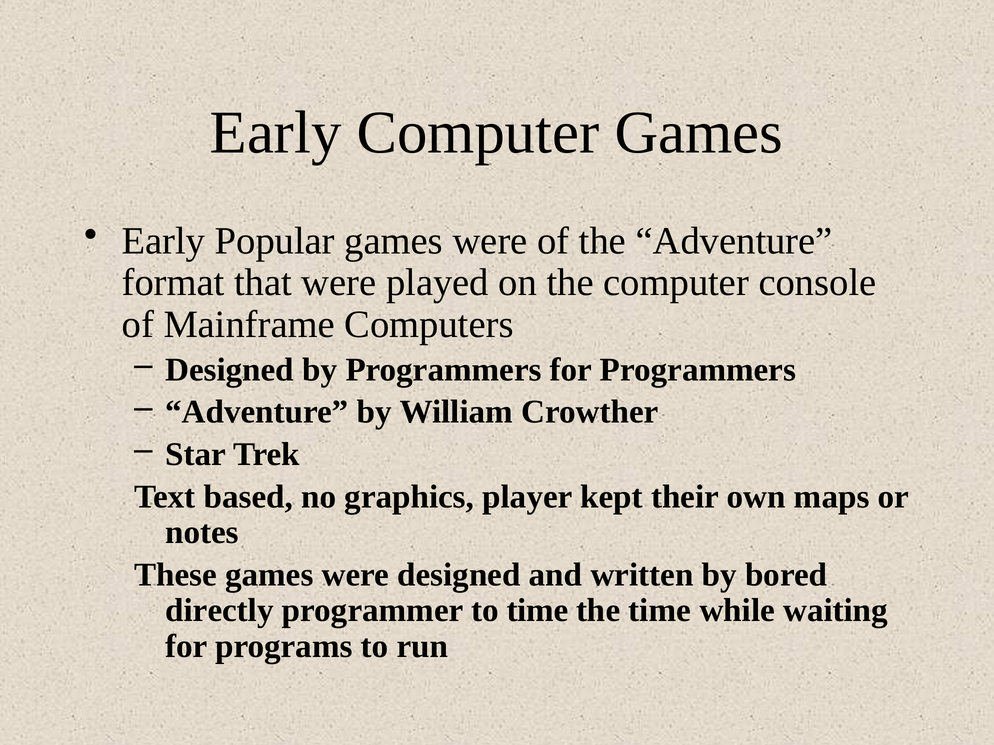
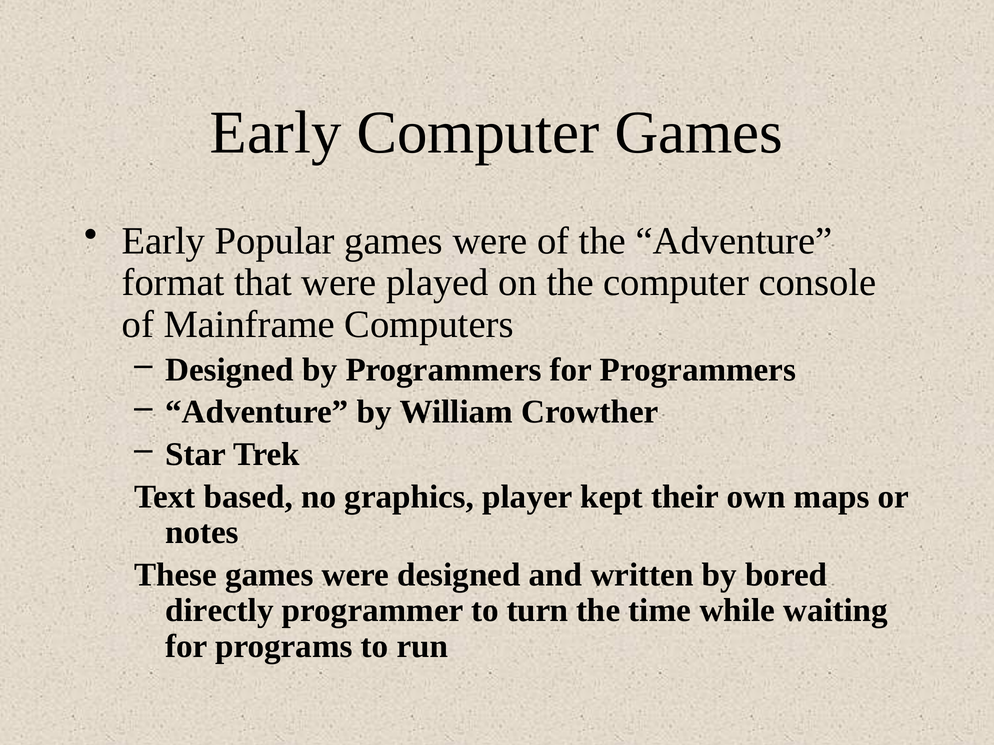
to time: time -> turn (538, 611)
